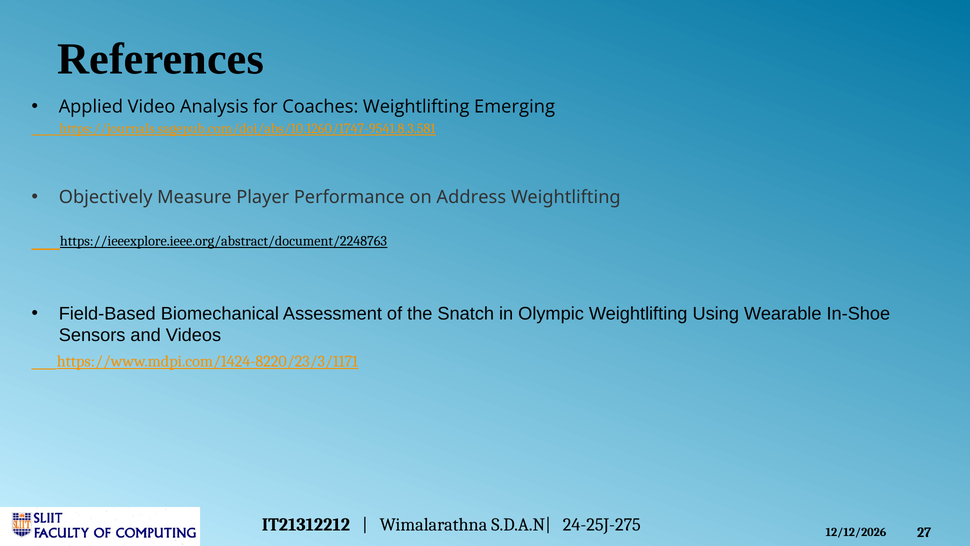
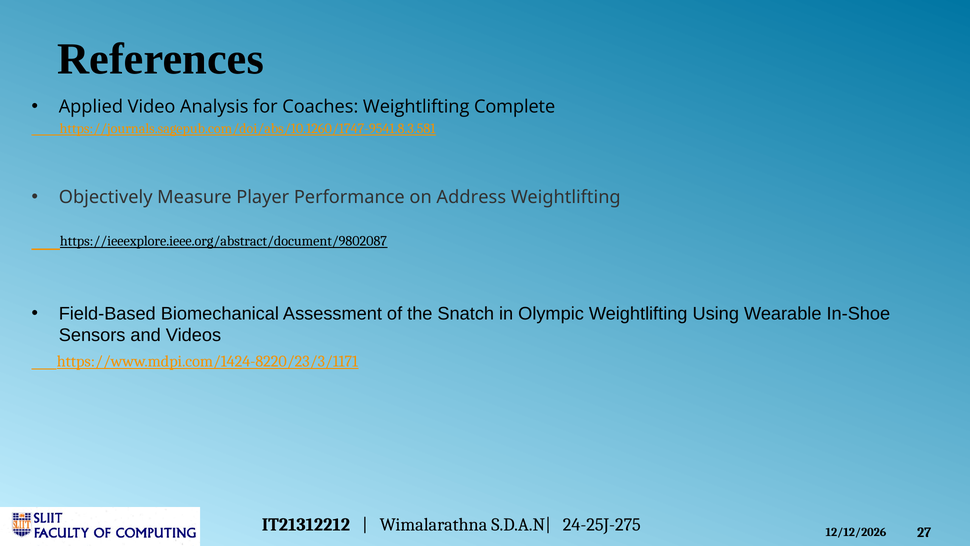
Emerging: Emerging -> Complete (515, 107)
https://ieeexplore.ieee.org/abstract/document/2248763: https://ieeexplore.ieee.org/abstract/document/2248763 -> https://ieeexplore.ieee.org/abstract/document/9802087 (223, 241)
